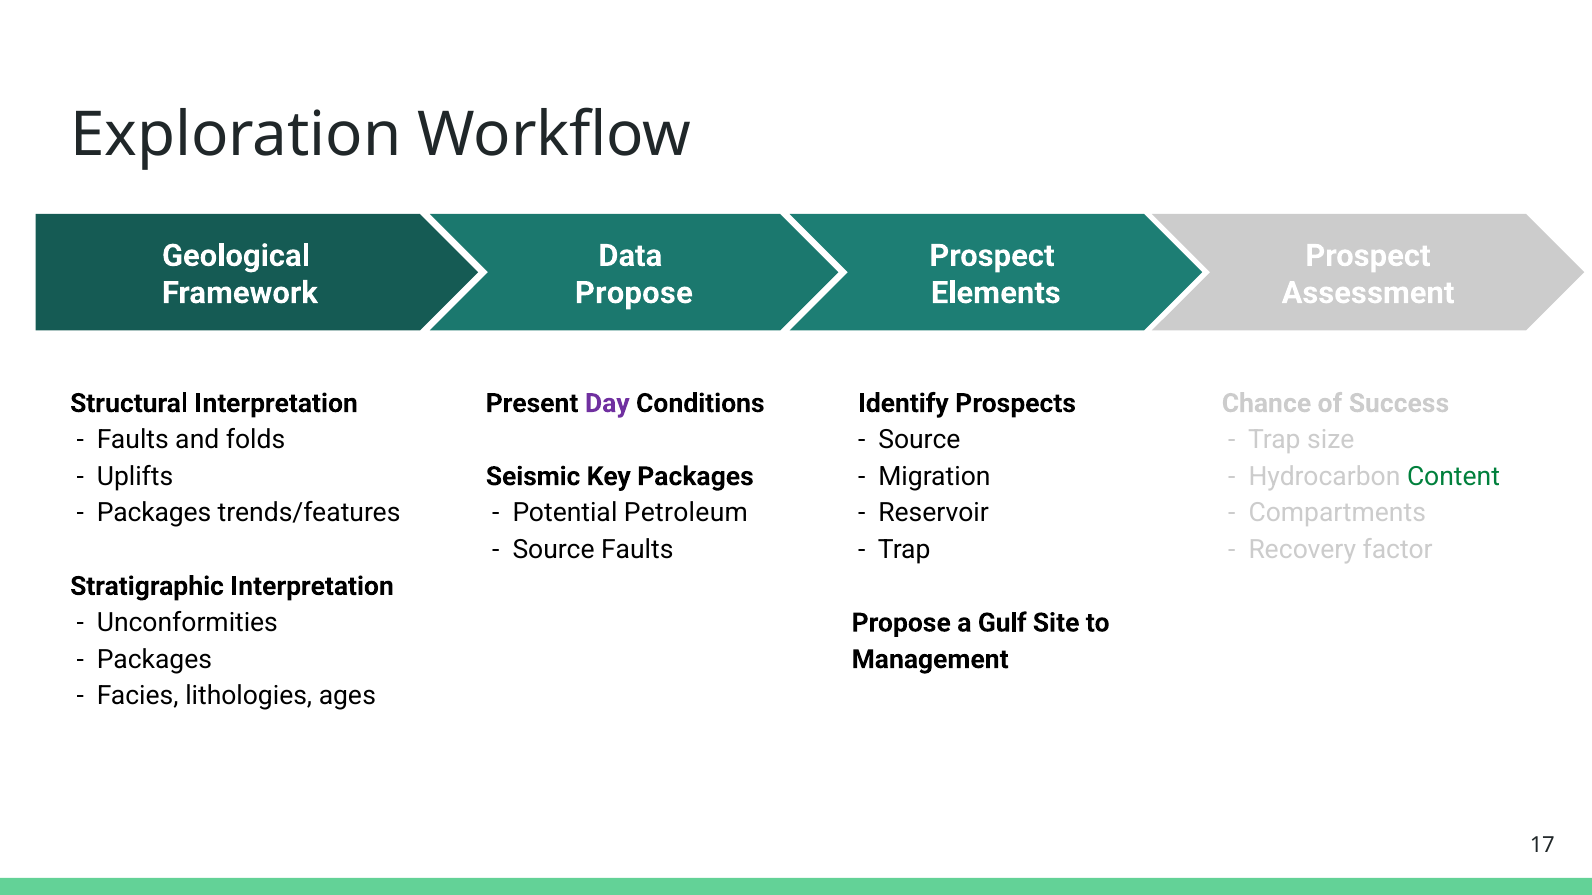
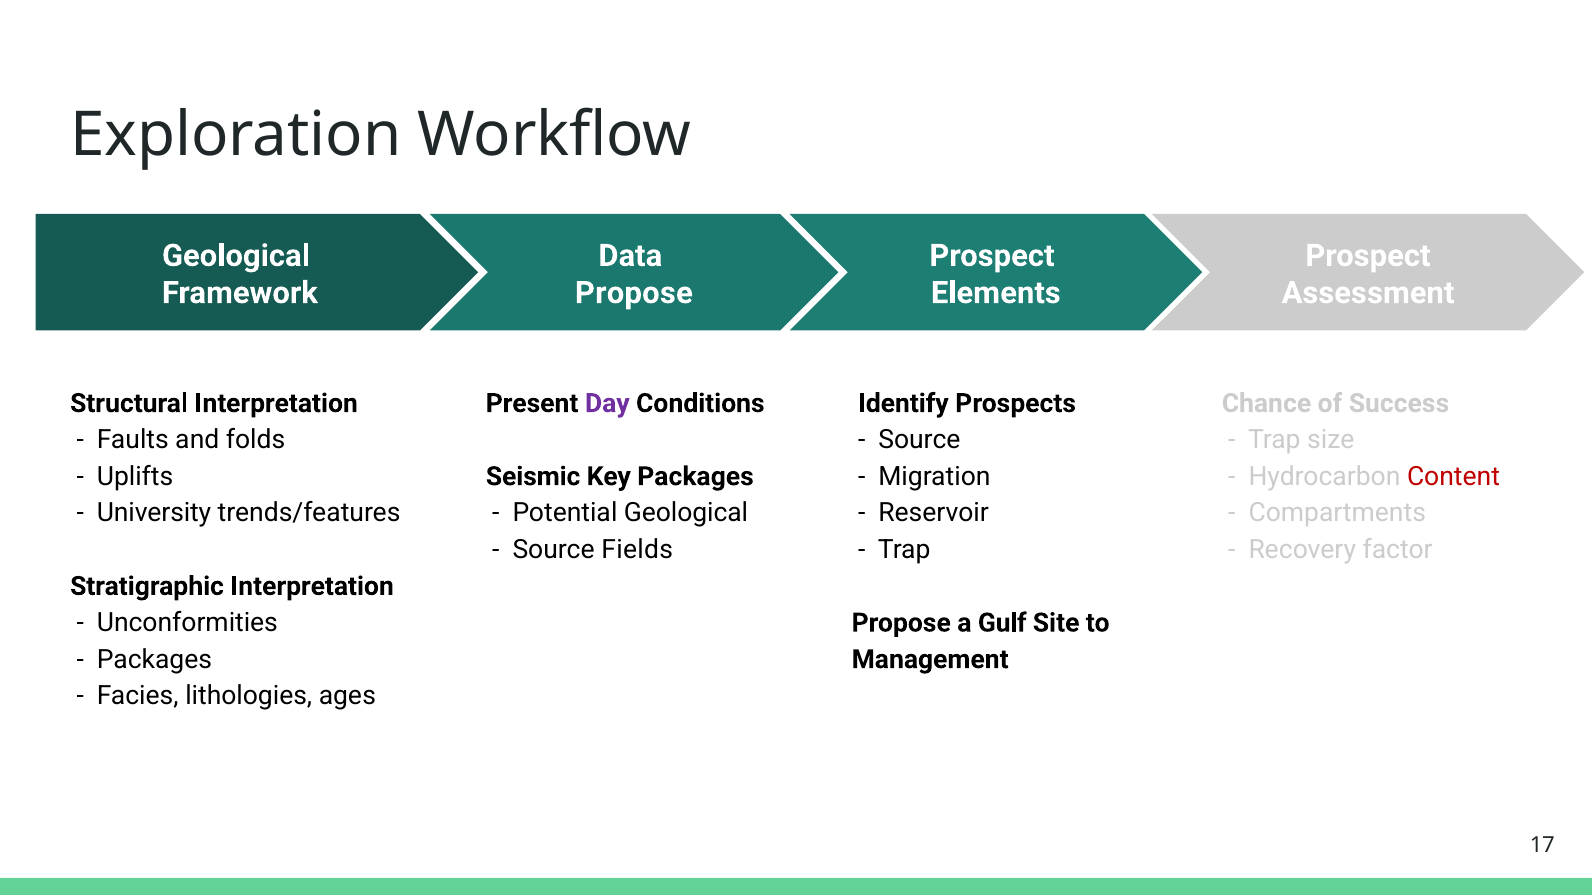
Content colour: green -> red (1453, 477)
Packages: Packages -> University (154, 513)
Potential Petroleum: Petroleum -> Geological (686, 513)
Source Faults: Faults -> Fields (637, 550)
